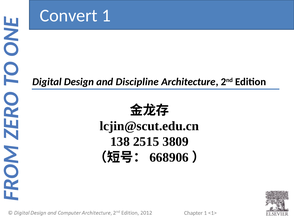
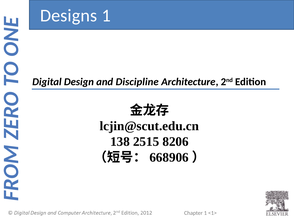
Convert: Convert -> Designs (69, 16)
3809: 3809 -> 8206 (176, 142)
